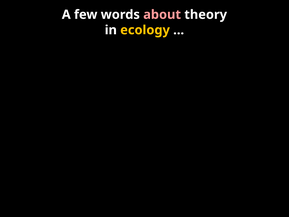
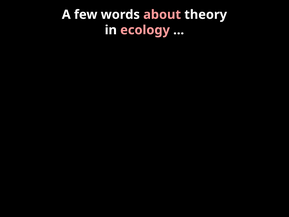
ecology colour: yellow -> pink (145, 30)
